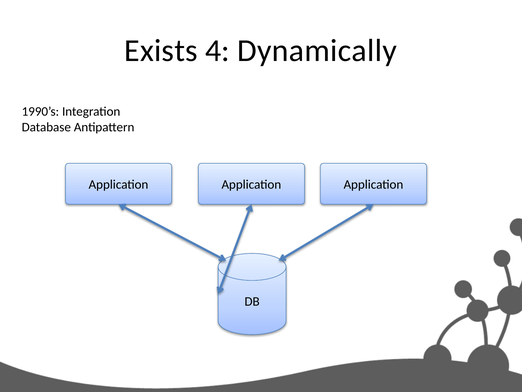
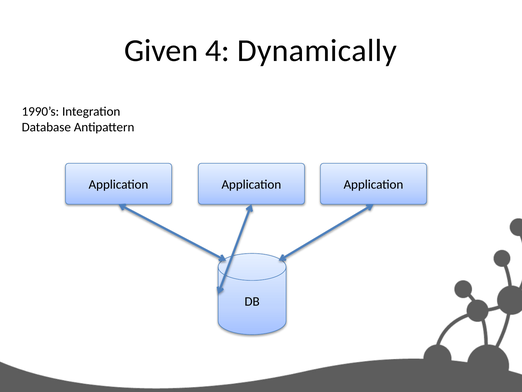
Exists: Exists -> Given (161, 51)
